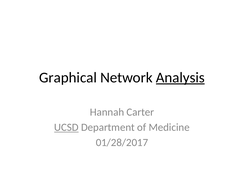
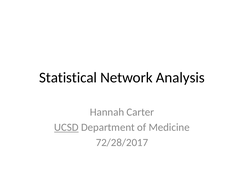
Graphical: Graphical -> Statistical (68, 78)
Analysis underline: present -> none (180, 78)
01/28/2017: 01/28/2017 -> 72/28/2017 (122, 143)
